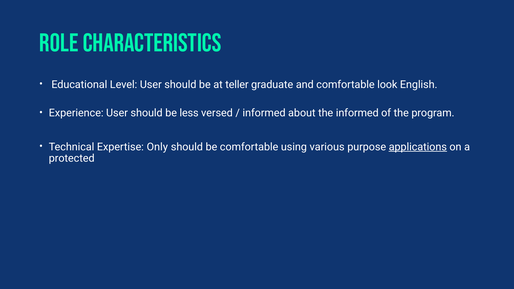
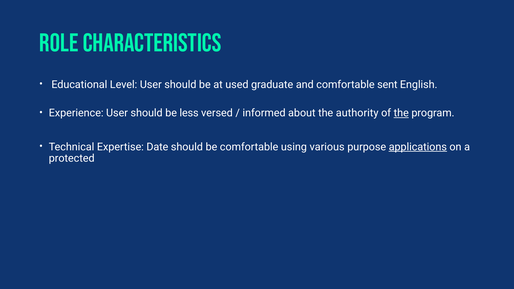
teller: teller -> used (237, 85)
look: look -> sent (387, 85)
the informed: informed -> authority (357, 113)
the underline: none -> present (401, 113)
Only: Only -> Date (157, 147)
